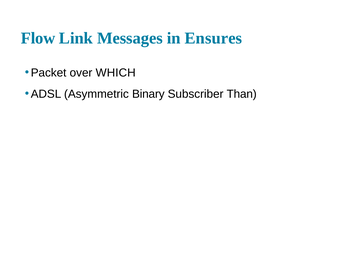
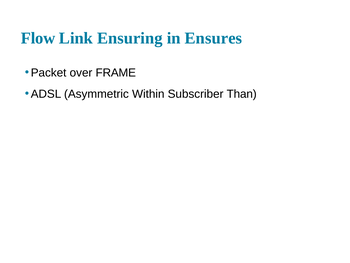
Messages: Messages -> Ensuring (130, 38)
WHICH: WHICH -> FRAME (116, 73)
Binary: Binary -> Within (148, 94)
